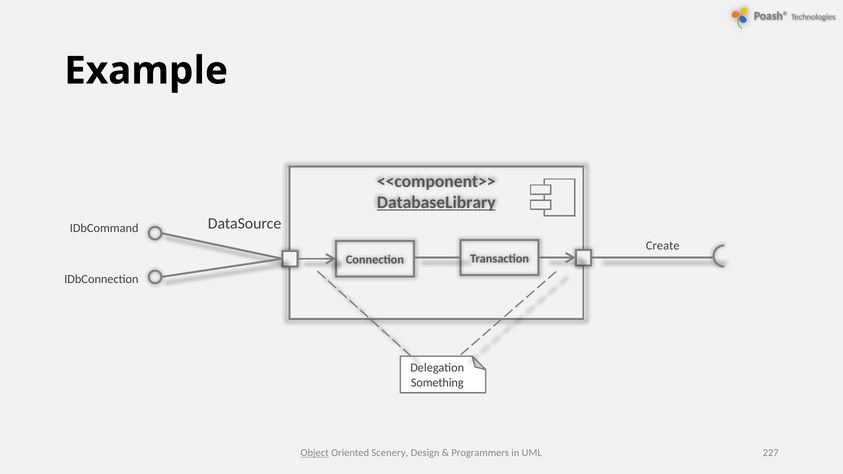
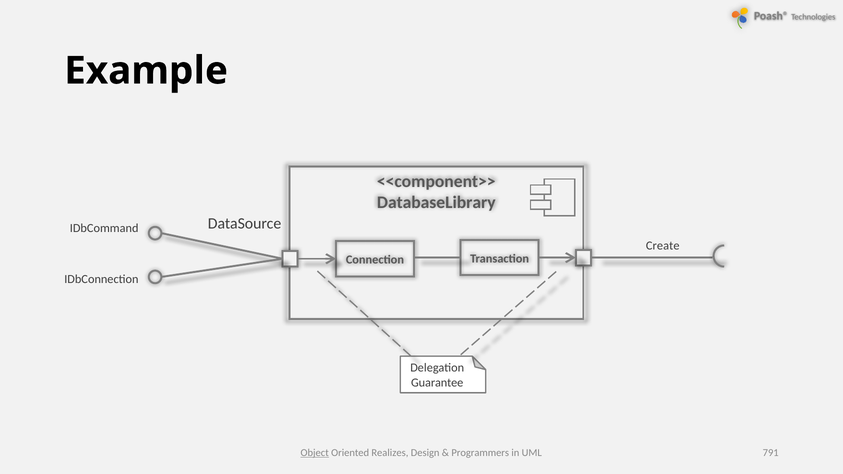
DatabaseLibrary underline: present -> none (436, 202)
Something: Something -> Guarantee (437, 383)
Scenery: Scenery -> Realizes (390, 453)
227: 227 -> 791 (771, 453)
